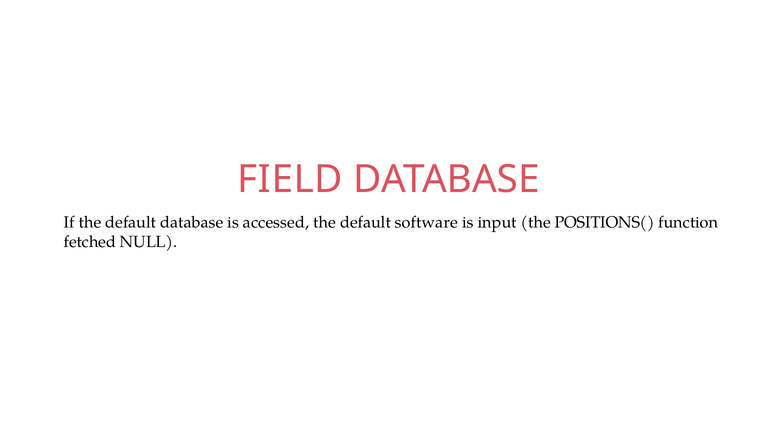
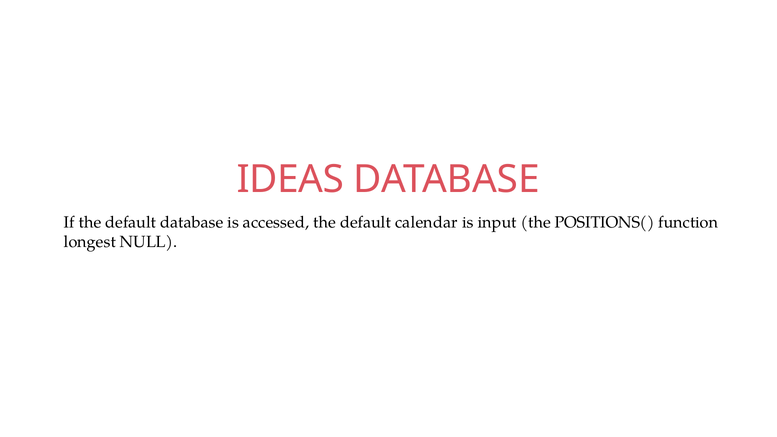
FIELD: FIELD -> IDEAS (290, 179)
software: software -> calendar (426, 223)
fetched: fetched -> longest (90, 242)
